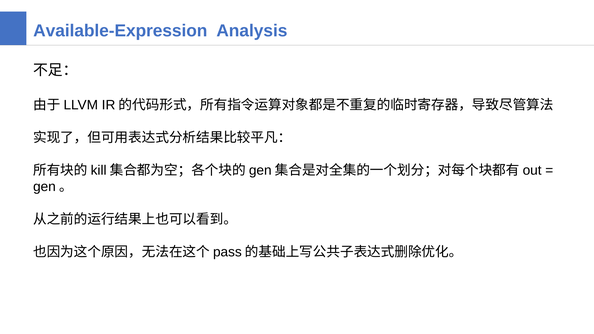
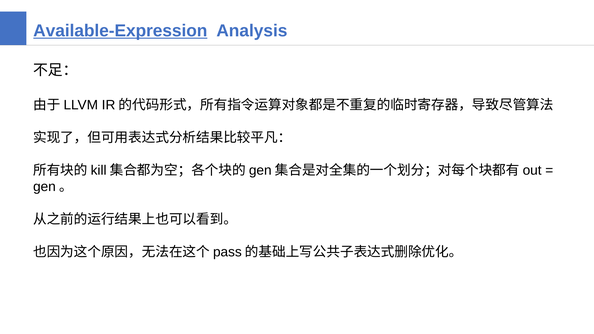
Available-Expression underline: none -> present (120, 31)
